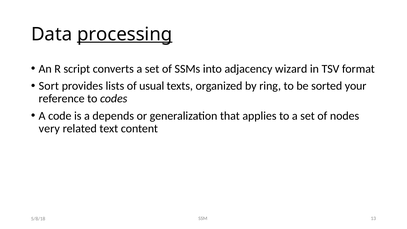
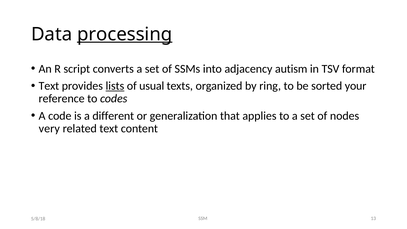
wizard: wizard -> autism (291, 69)
Sort: Sort -> Text (49, 86)
lists underline: none -> present (115, 86)
depends: depends -> different (113, 116)
